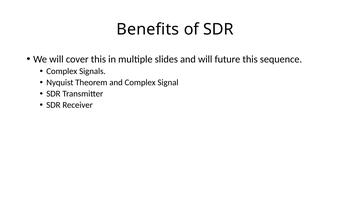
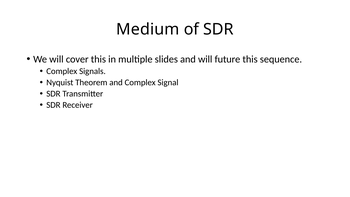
Benefits: Benefits -> Medium (148, 29)
